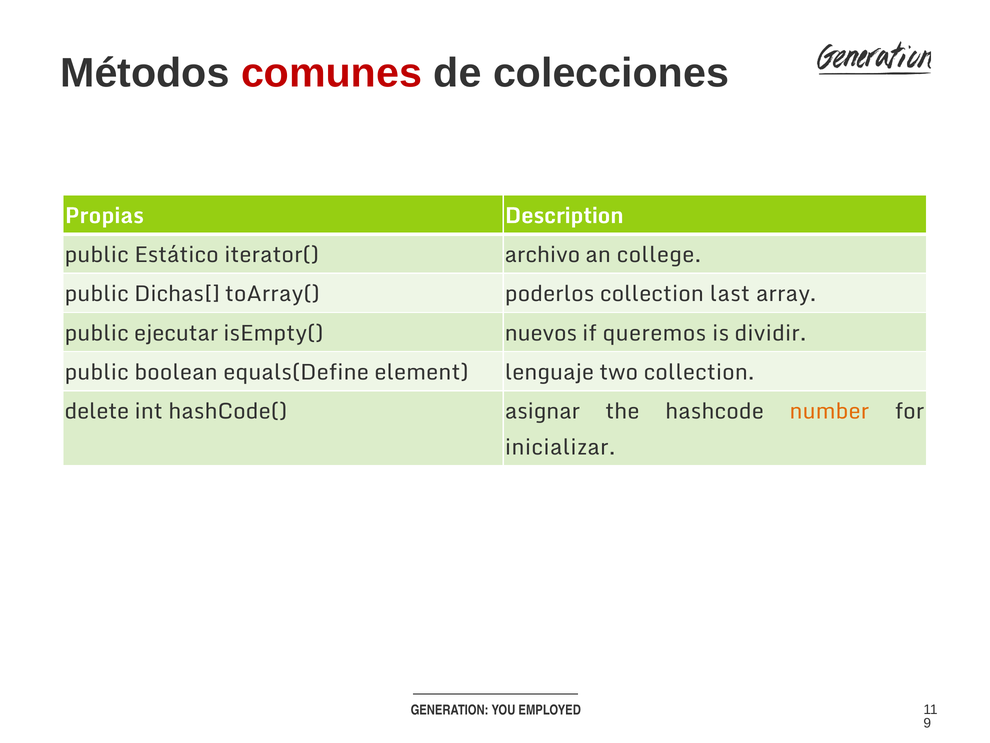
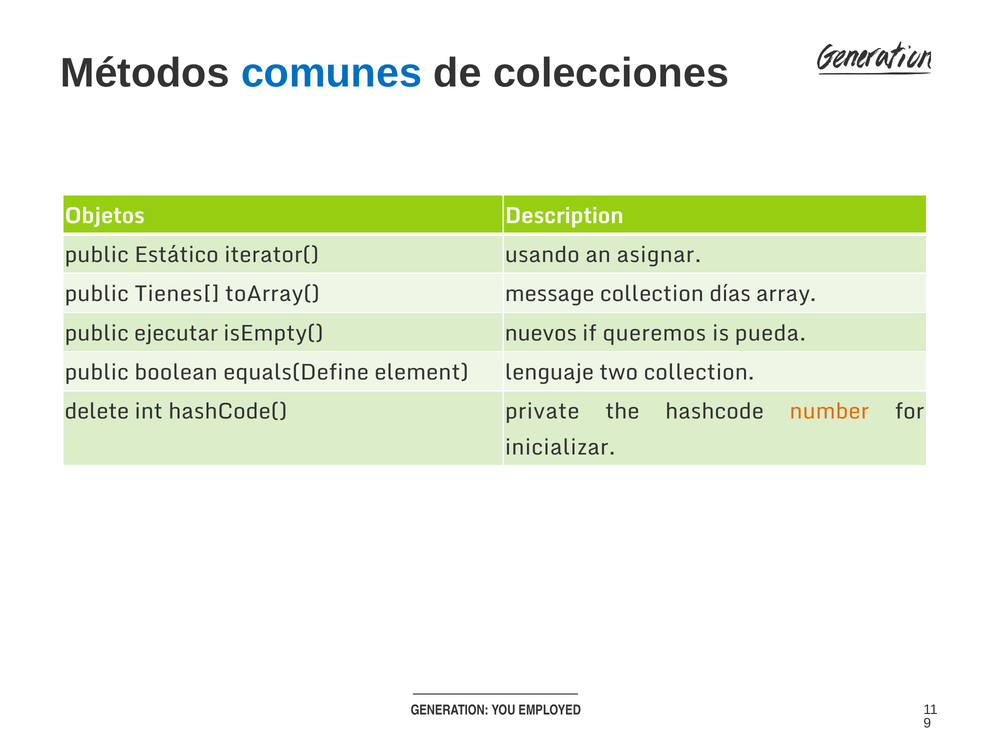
comunes colour: red -> blue (331, 73)
Propias: Propias -> Objetos (105, 216)
archivo: archivo -> usando (542, 255)
college: college -> asignar (659, 255)
Dichas[: Dichas[ -> Tienes[ (177, 294)
poderlos: poderlos -> message (550, 294)
last: last -> días (730, 294)
dividir: dividir -> pueda (770, 333)
asignar: asignar -> private (542, 411)
